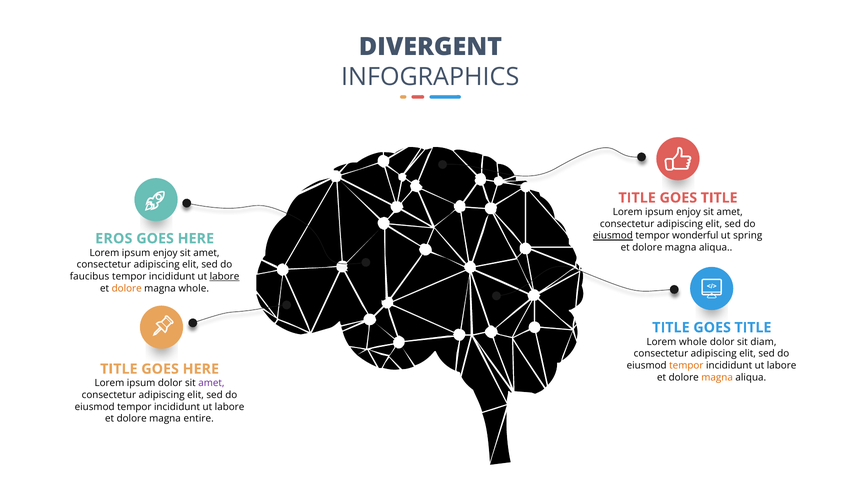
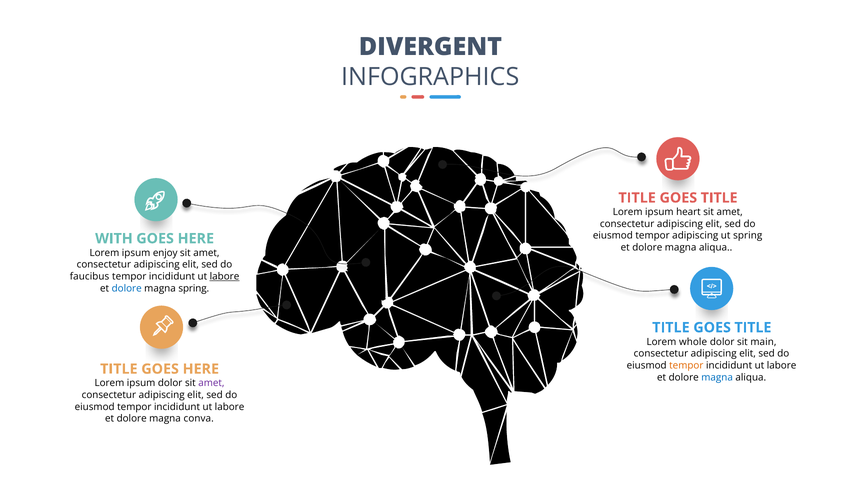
enjoy: enjoy -> heart (688, 212)
eiusmod underline: present -> none (613, 236)
tempor wonderful: wonderful -> adipiscing (695, 236)
EROS: EROS -> WITH (114, 239)
dolore colour: orange -> blue (127, 288)
magna whole: whole -> spring (194, 288)
diam: diam -> main (763, 342)
magna colour: orange -> blue (717, 378)
entire: entire -> conva (199, 419)
